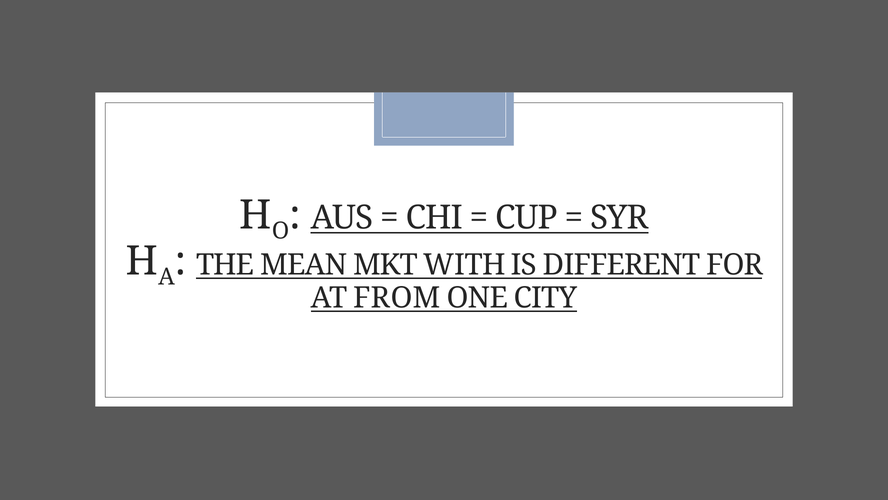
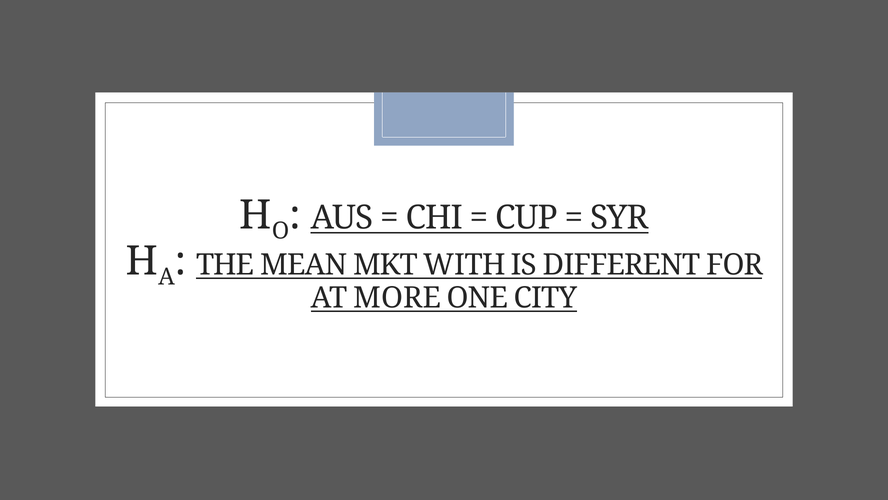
FROM: FROM -> MORE (397, 297)
